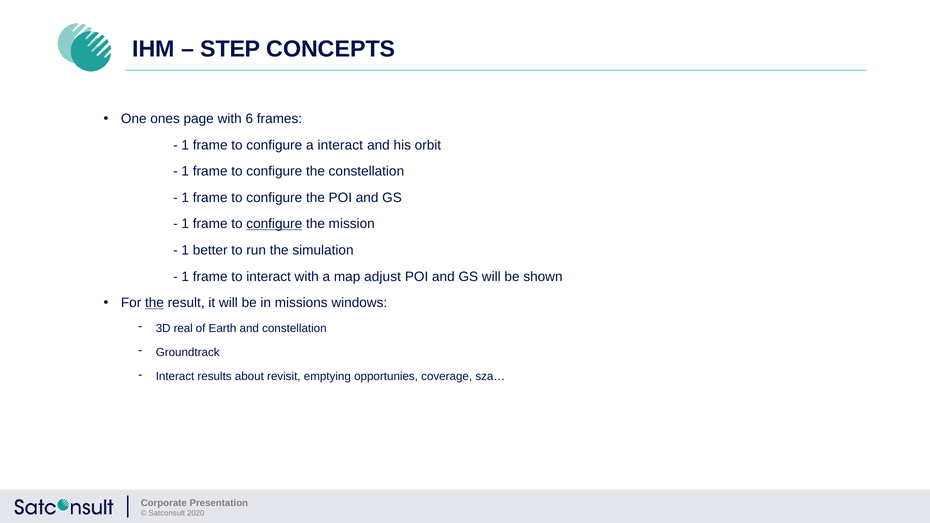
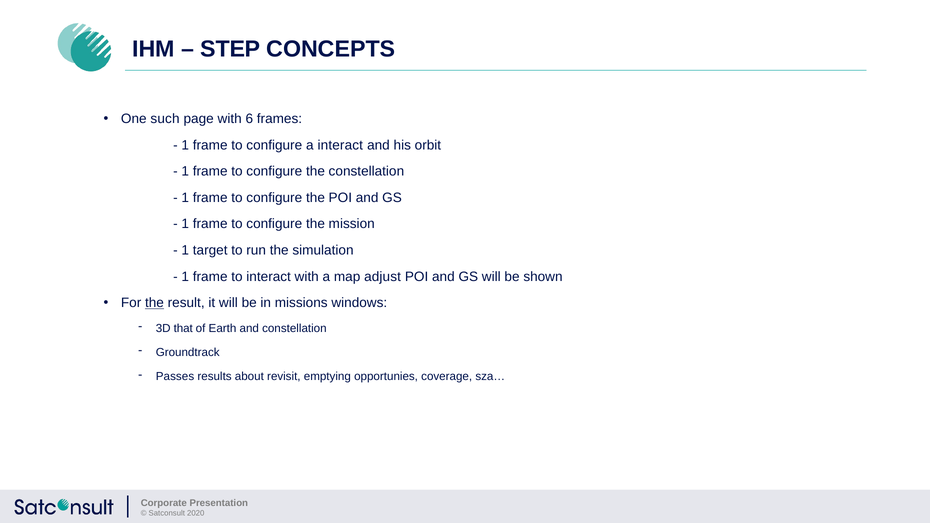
ones: ones -> such (165, 119)
configure underline: present -> none (274, 224)
better: better -> target (210, 250)
real: real -> that (183, 328)
Interact: Interact -> Passes (175, 377)
